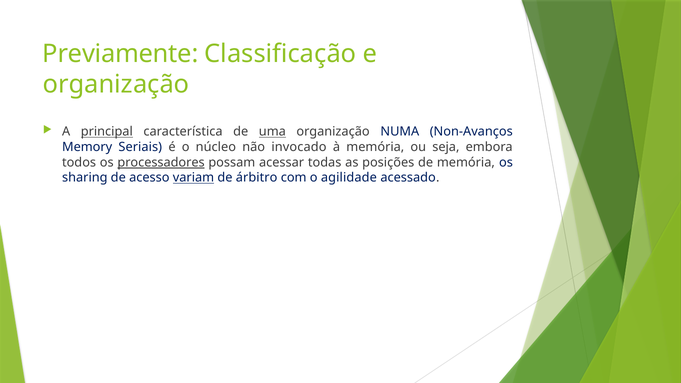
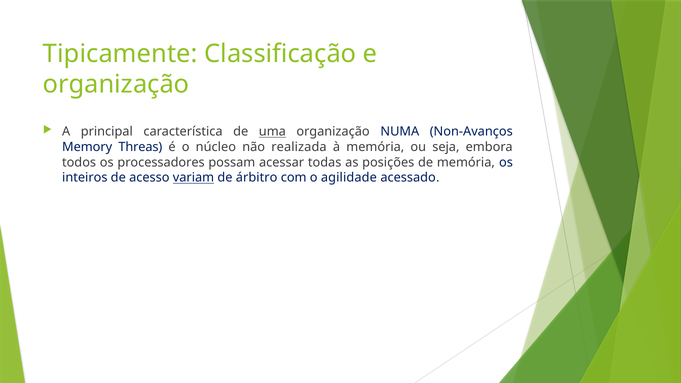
Previamente: Previamente -> Tipicamente (120, 54)
principal underline: present -> none (107, 132)
Seriais: Seriais -> Threas (140, 147)
invocado: invocado -> realizada (299, 147)
processadores underline: present -> none (161, 162)
sharing: sharing -> inteiros (85, 178)
